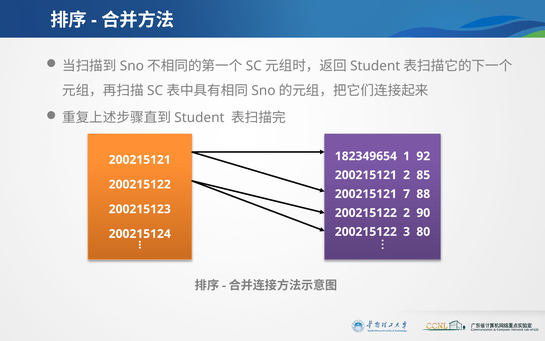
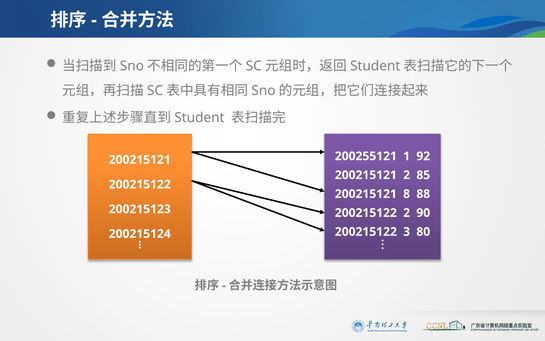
182349654: 182349654 -> 200255121 (366, 156)
7: 7 -> 8 (407, 194)
